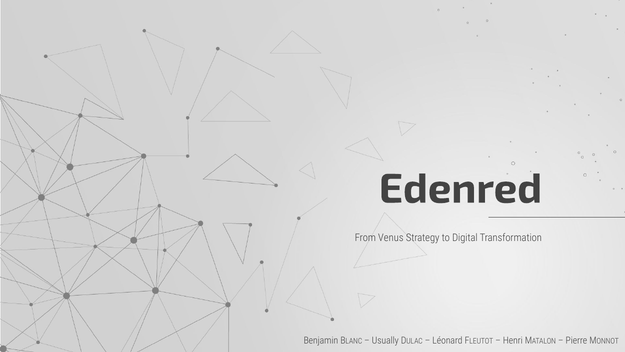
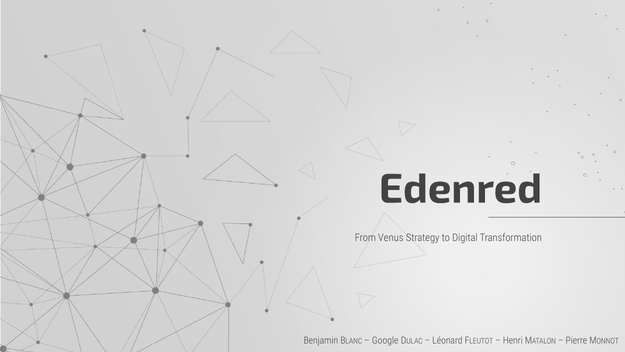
Usually: Usually -> Google (385, 340)
